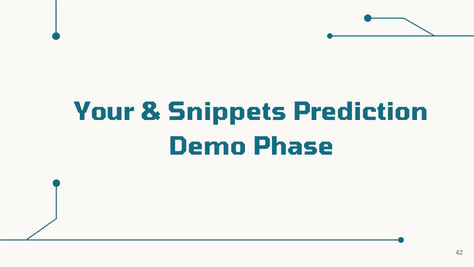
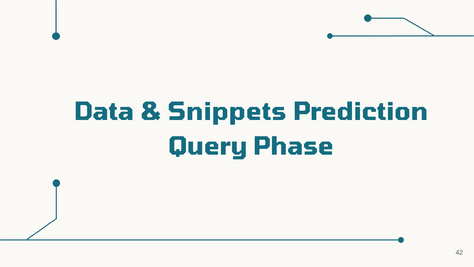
Your: Your -> Data (104, 112)
Demo: Demo -> Query (208, 146)
